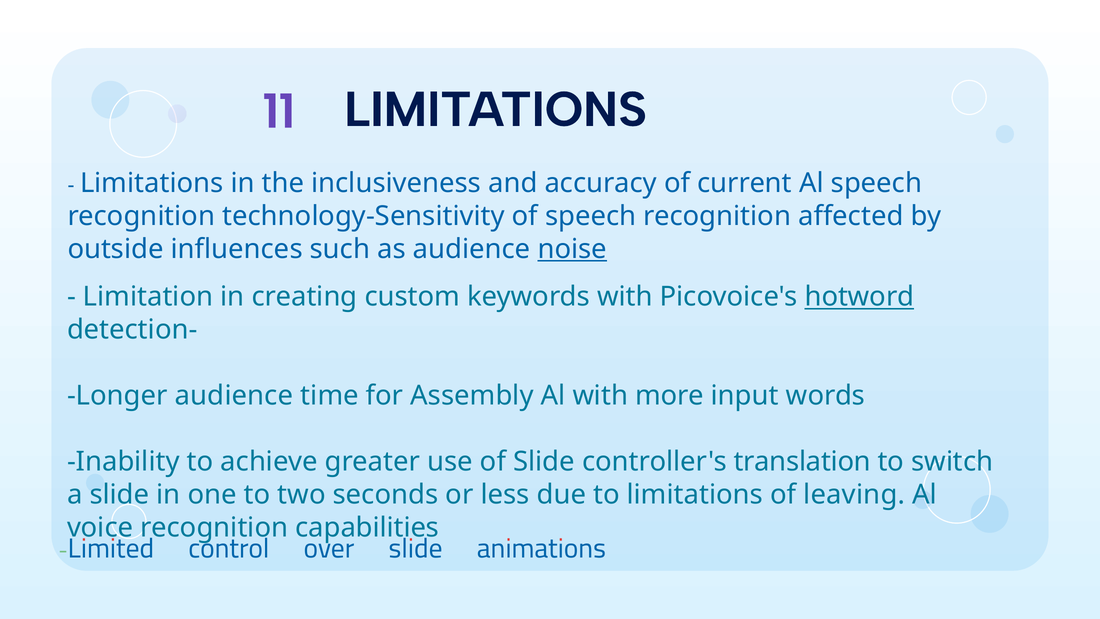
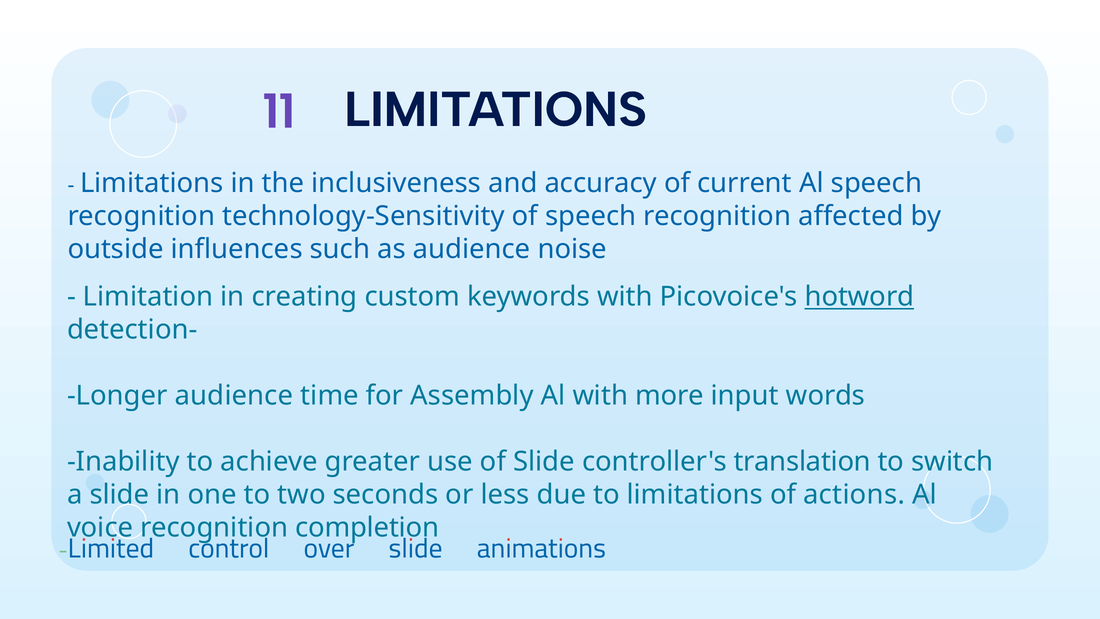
noise underline: present -> none (572, 249)
leaving: leaving -> actions (854, 495)
capabilities: capabilities -> completion (367, 528)
